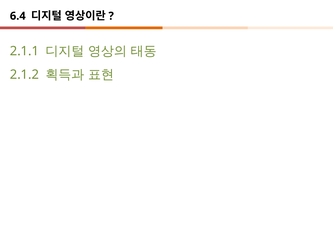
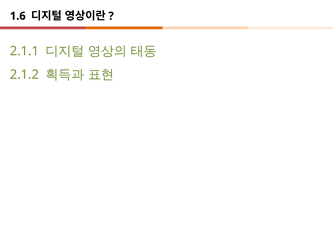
6.4: 6.4 -> 1.6 (18, 16)
